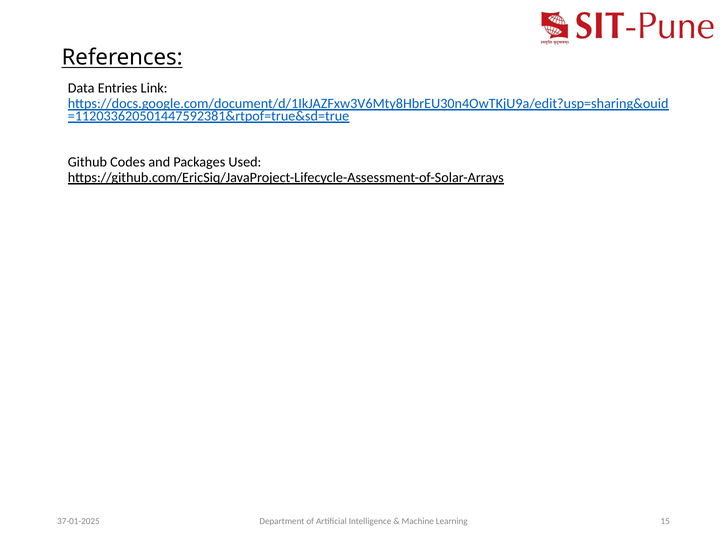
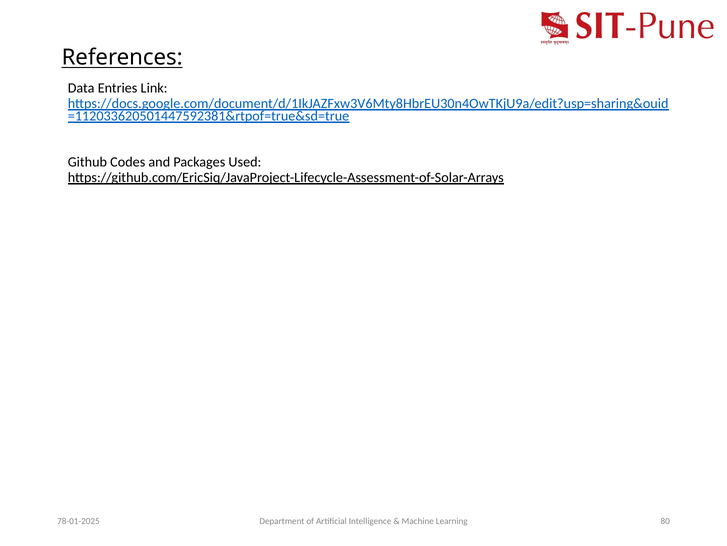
37-01-2025: 37-01-2025 -> 78-01-2025 (78, 520)
15: 15 -> 80 (665, 520)
